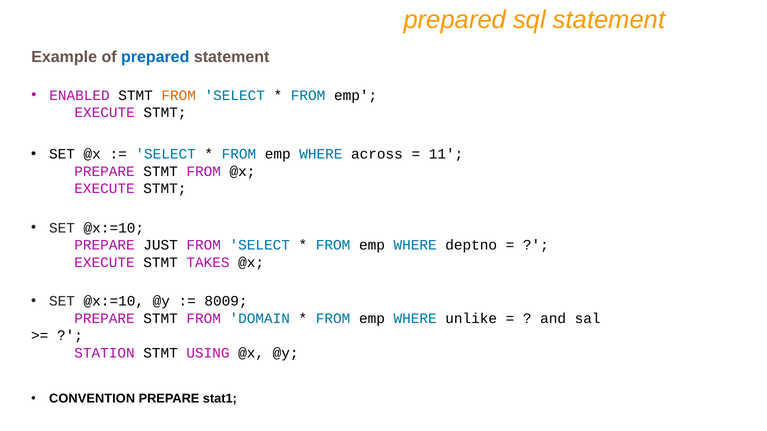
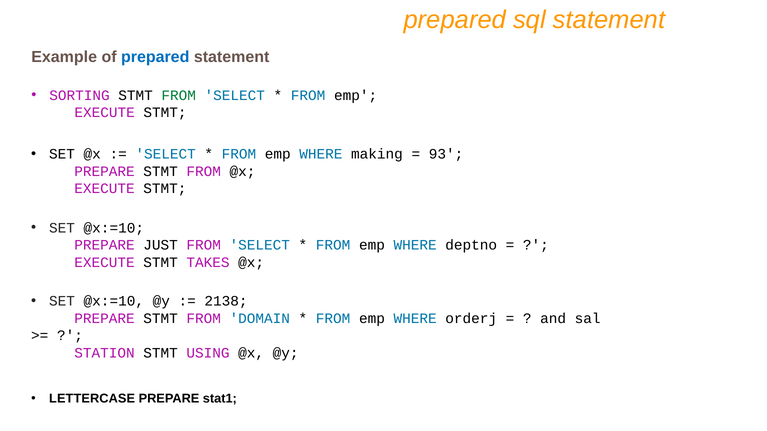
ENABLED: ENABLED -> SORTING (79, 95)
FROM colour: orange -> green (179, 95)
across: across -> making (377, 154)
11: 11 -> 93 (446, 154)
8009: 8009 -> 2138 (226, 301)
unlike: unlike -> orderj (471, 319)
CONVENTION: CONVENTION -> LETTERCASE (92, 399)
